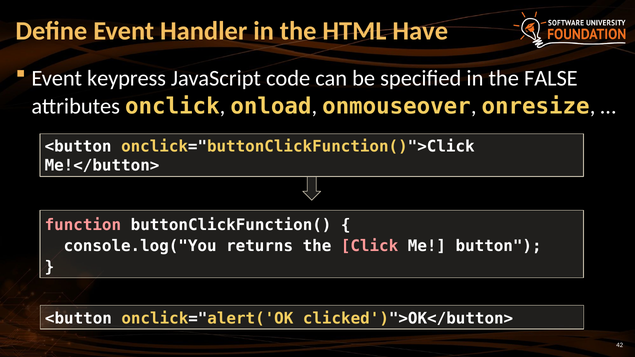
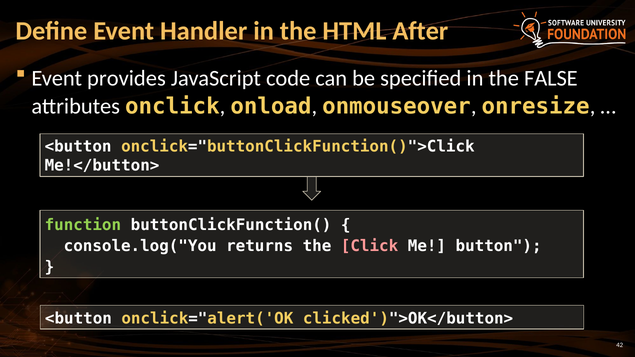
Have: Have -> After (420, 31)
keypress: keypress -> provides (126, 78)
function colour: pink -> light green (83, 225)
